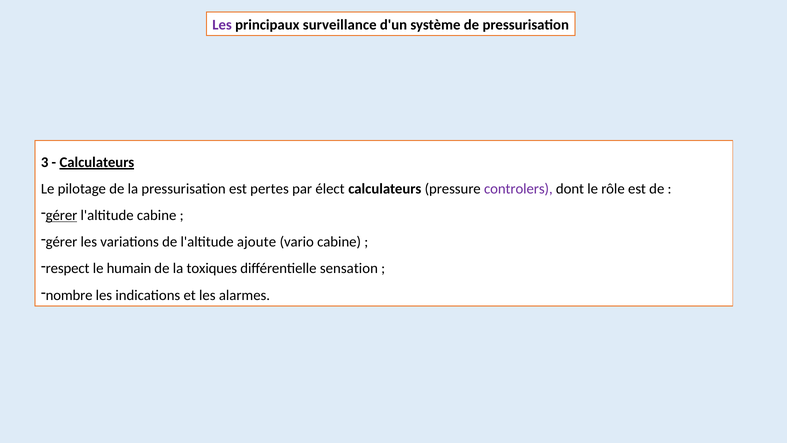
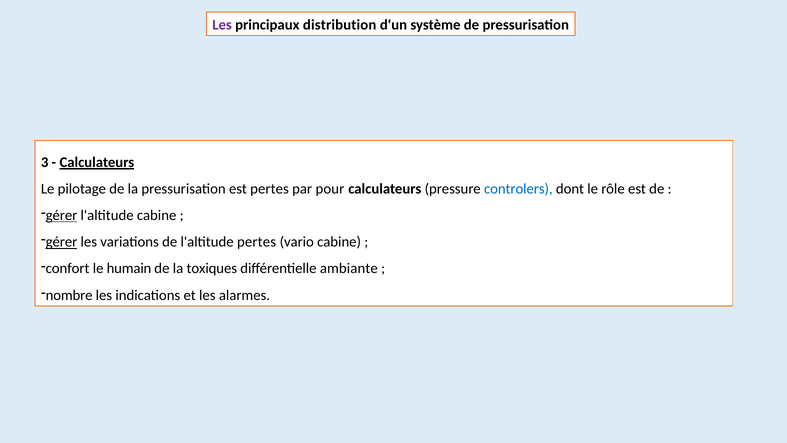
surveillance: surveillance -> distribution (340, 25)
élect: élect -> pour (330, 189)
controlers colour: purple -> blue (518, 189)
gérer underline: none -> present (61, 242)
l'altitude ajoute: ajoute -> pertes (257, 242)
respect: respect -> confort (68, 268)
sensation: sensation -> ambiante (349, 268)
